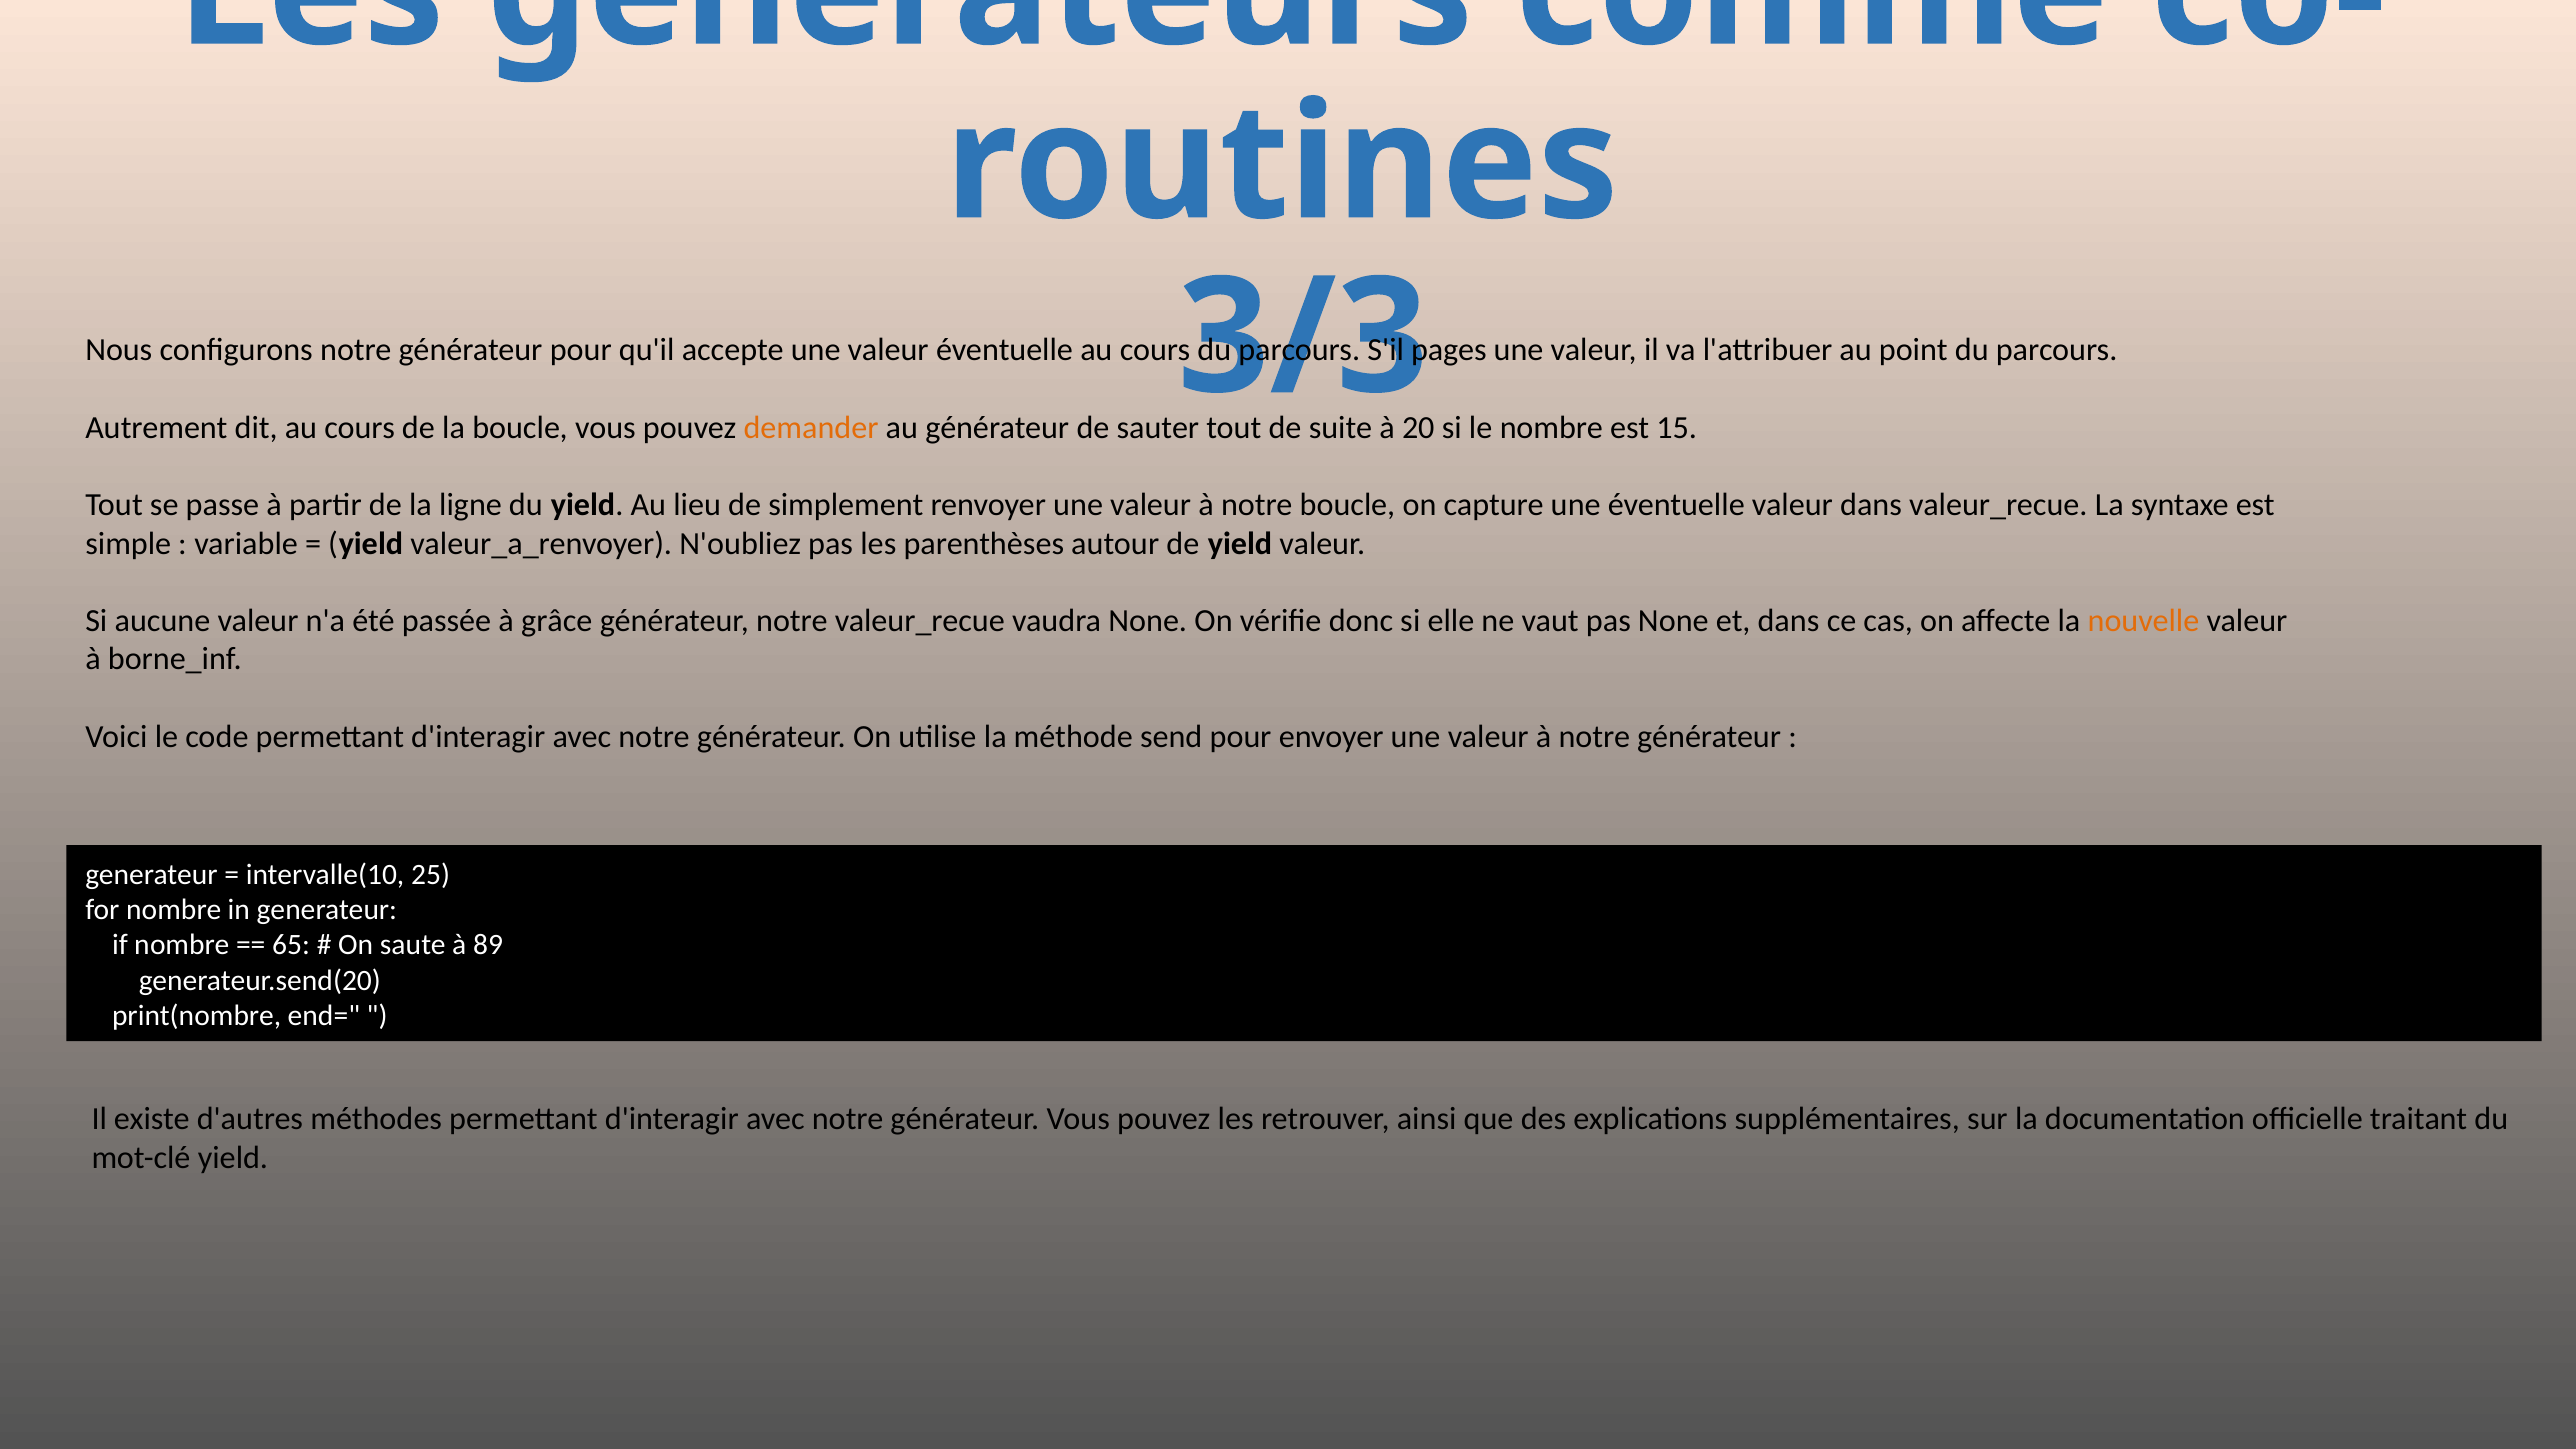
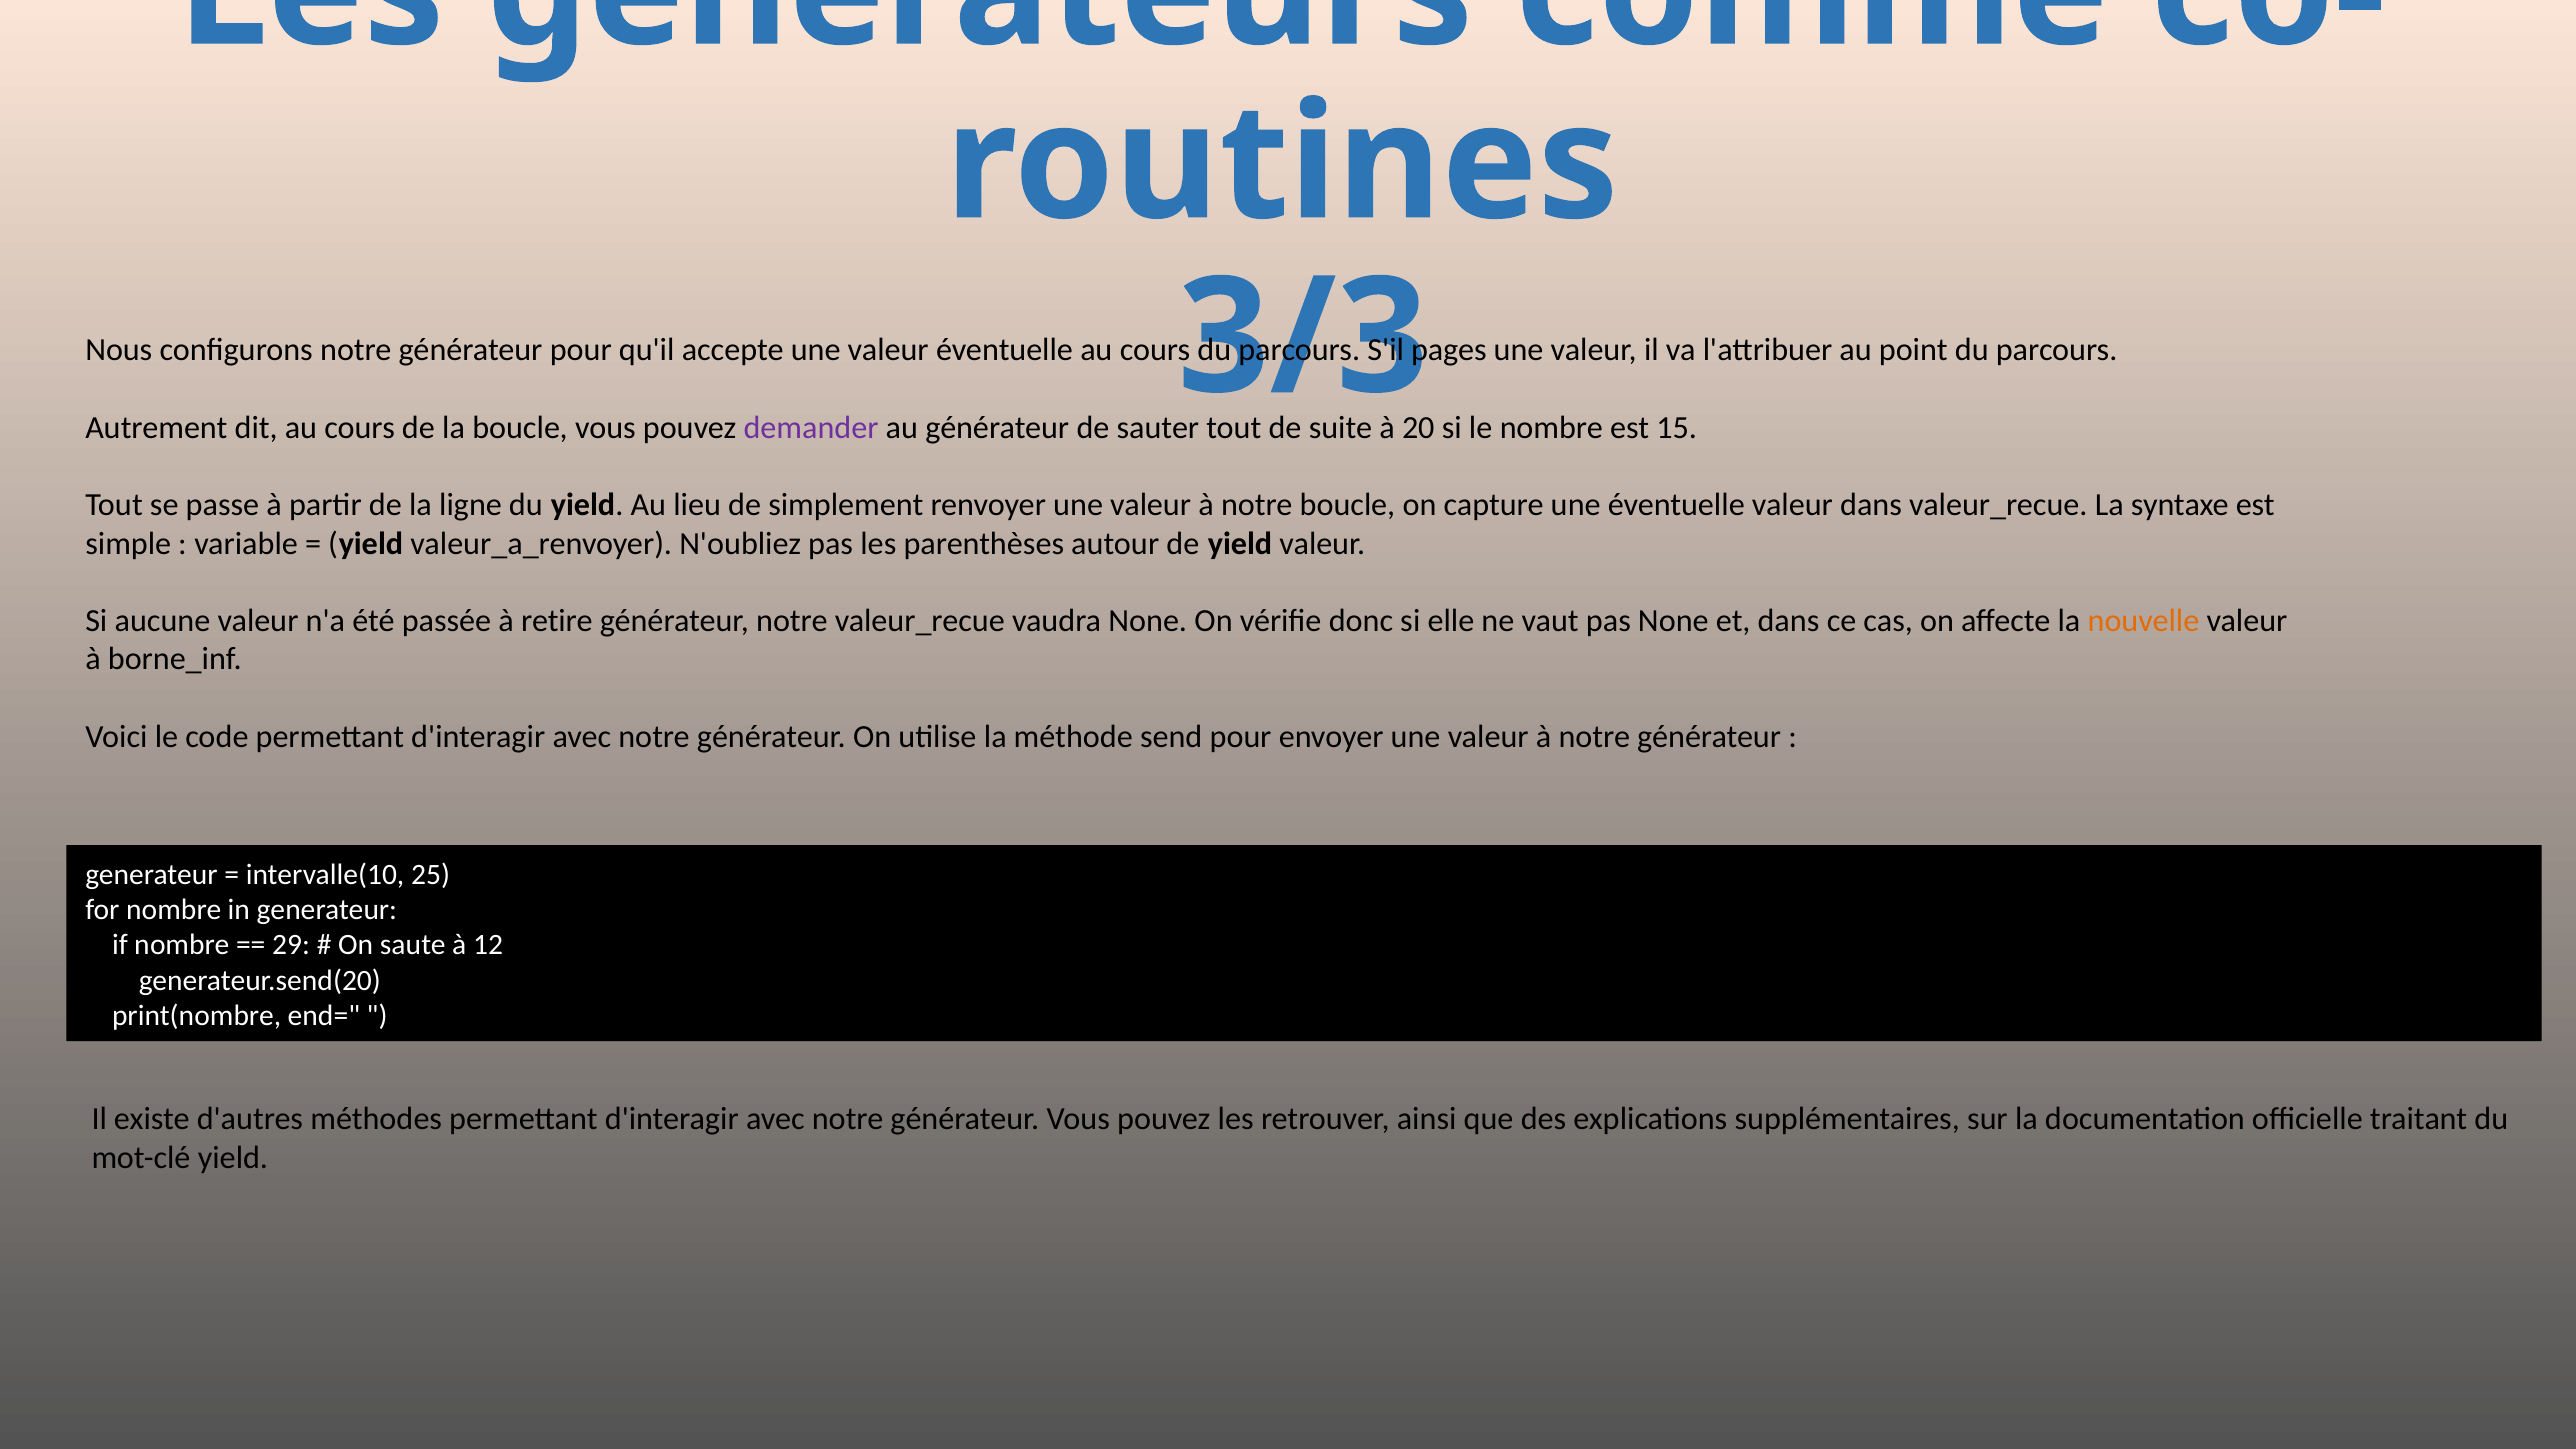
demander colour: orange -> purple (811, 428)
grâce: grâce -> retire (557, 621)
65: 65 -> 29 (291, 945)
89: 89 -> 12 (488, 945)
